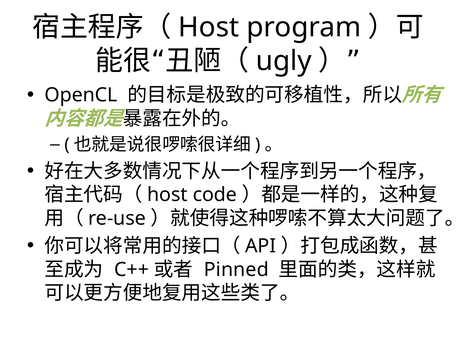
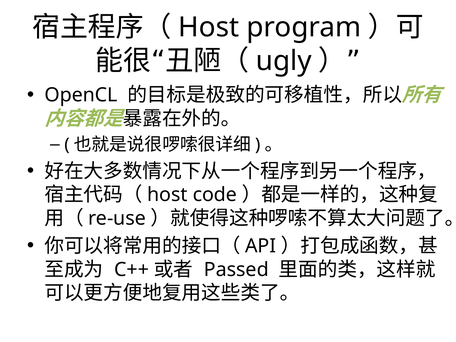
Pinned: Pinned -> Passed (236, 270)
